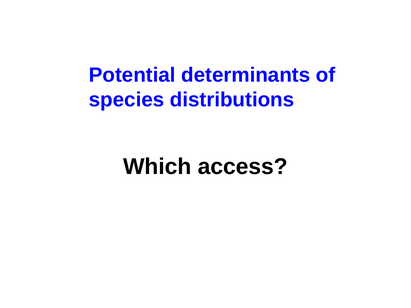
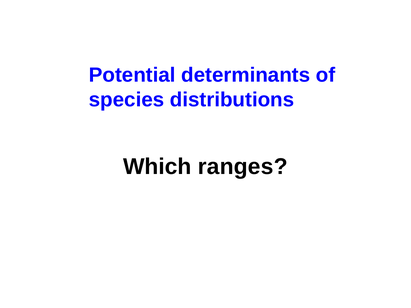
access: access -> ranges (243, 167)
